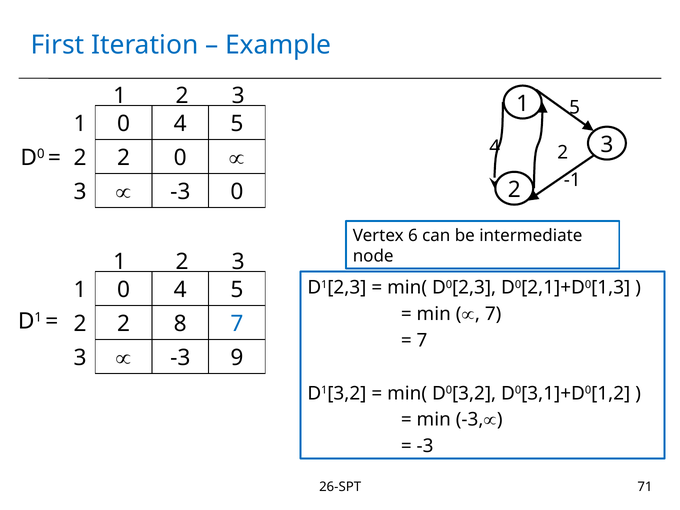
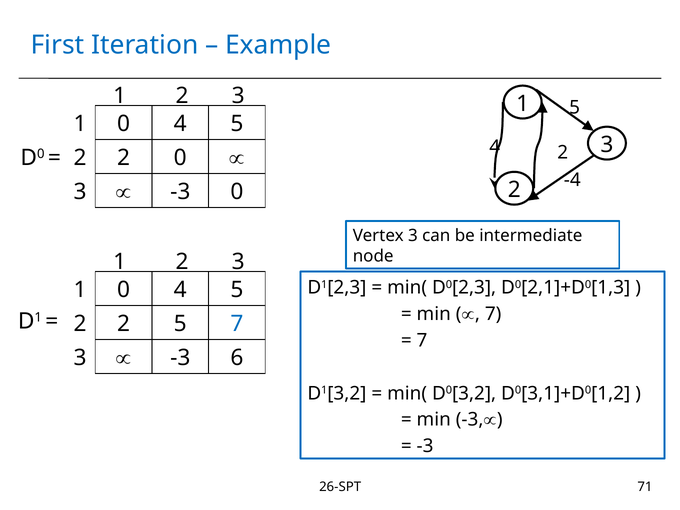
-1: -1 -> -4 (572, 180)
Vertex 6: 6 -> 3 (413, 236)
2 8: 8 -> 5 (180, 324)
9: 9 -> 6 (237, 358)
